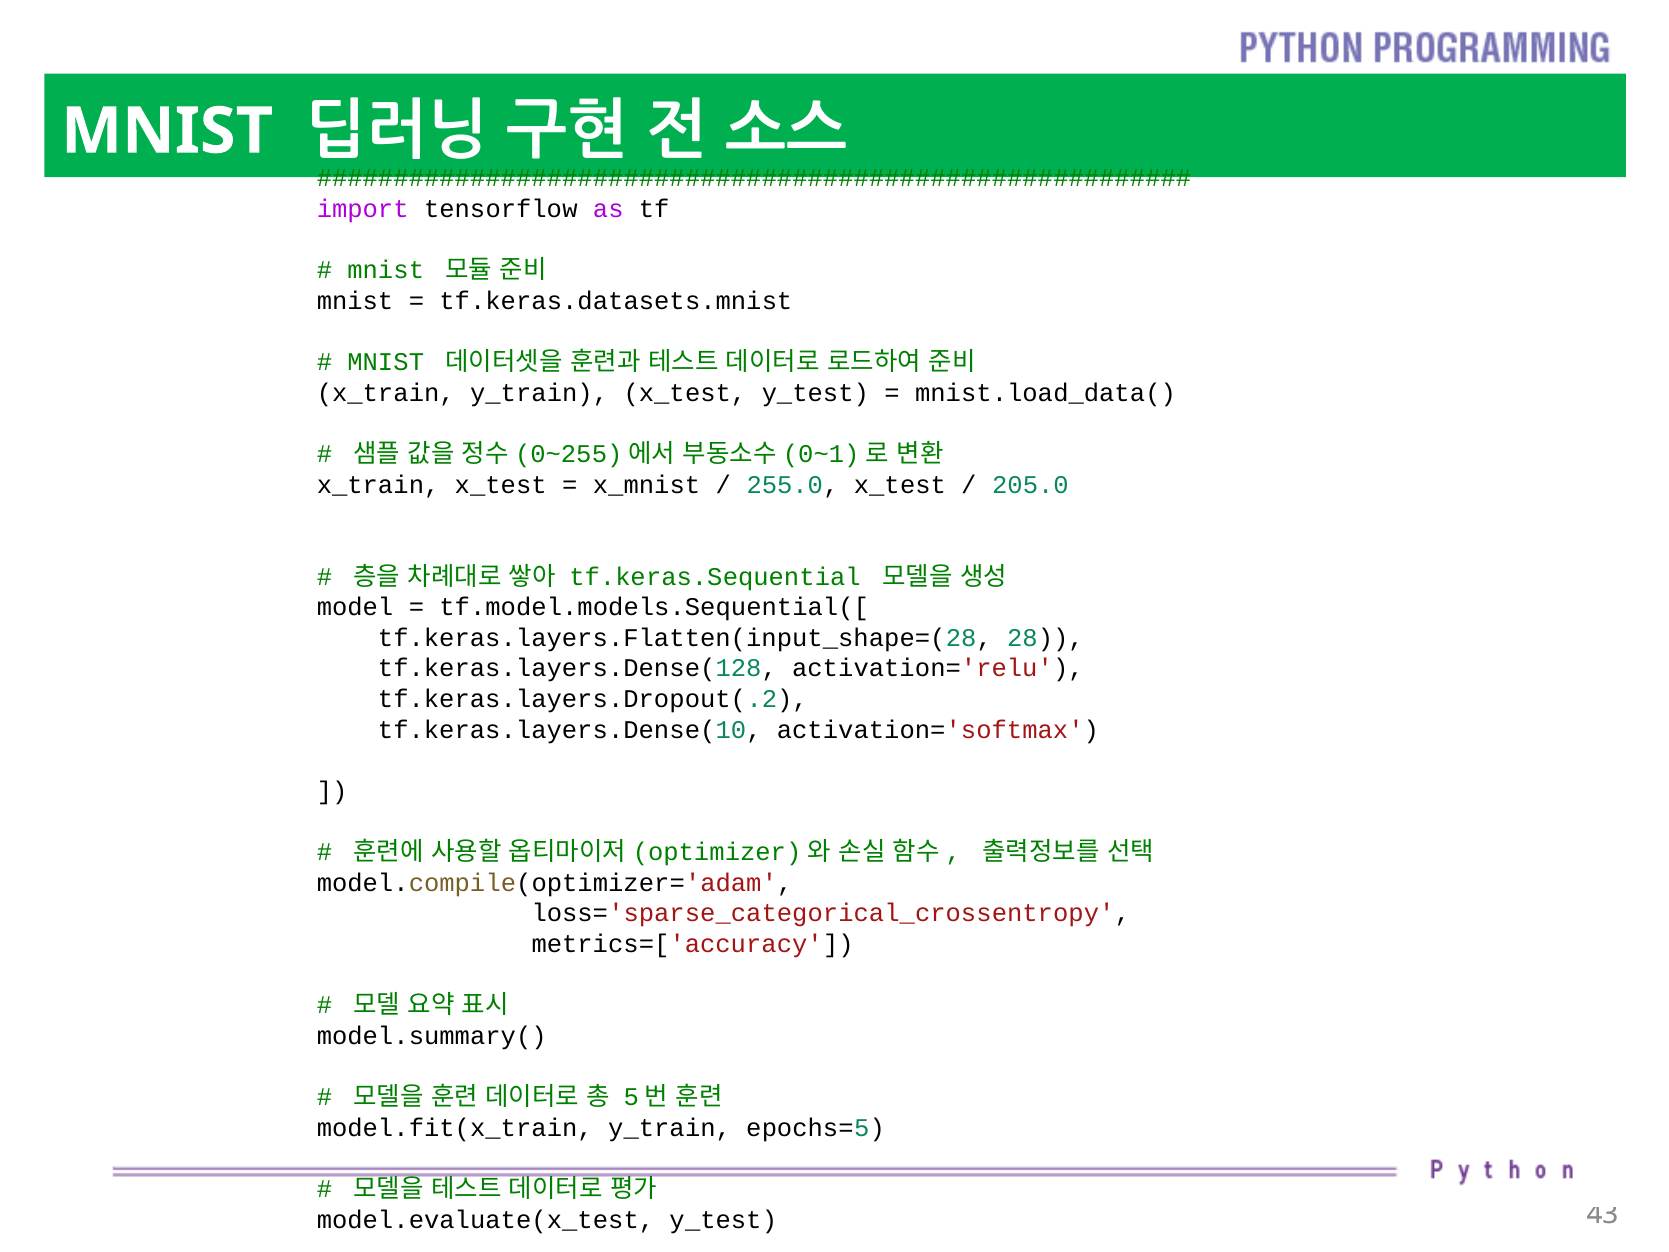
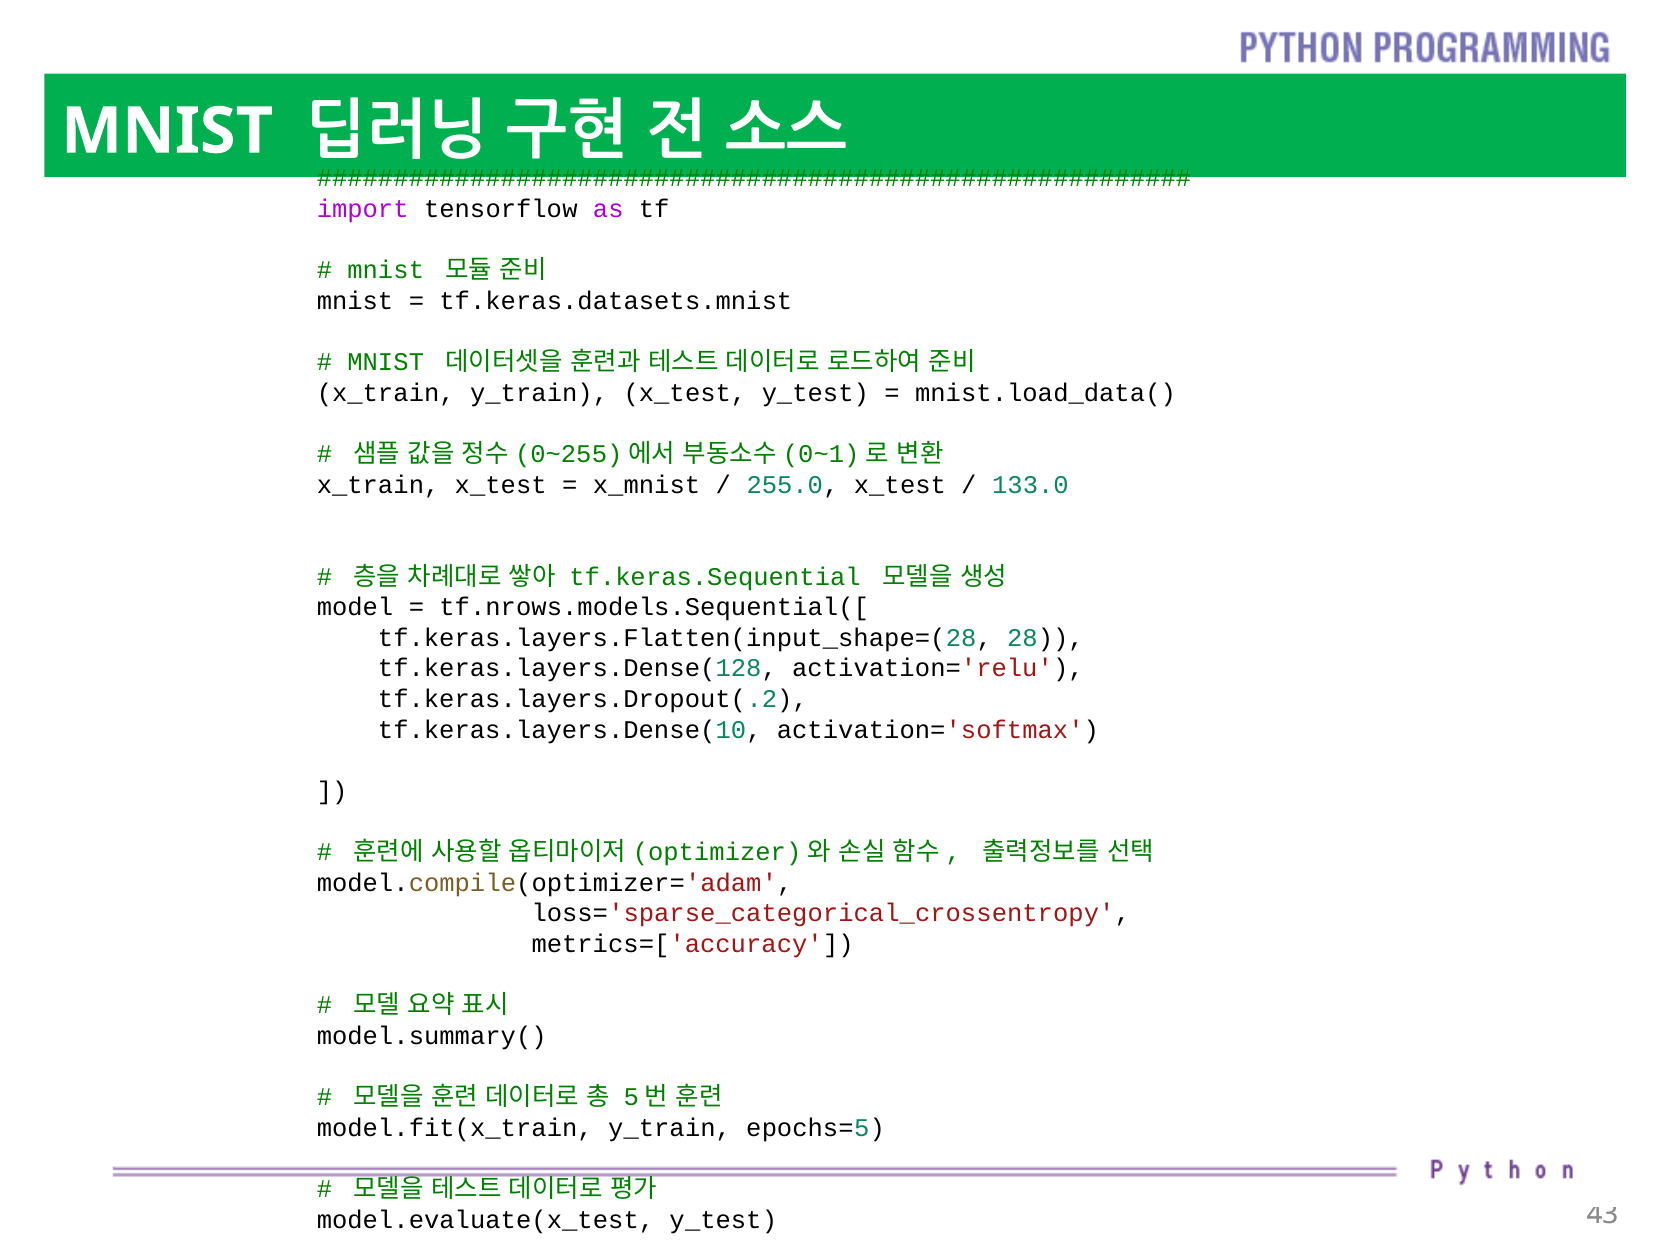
205.0: 205.0 -> 133.0 (1030, 485)
tf.model.models.Sequential([: tf.model.models.Sequential([ -> tf.nrows.models.Sequential([ (654, 607)
